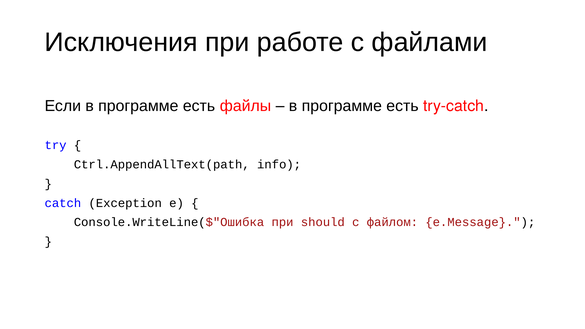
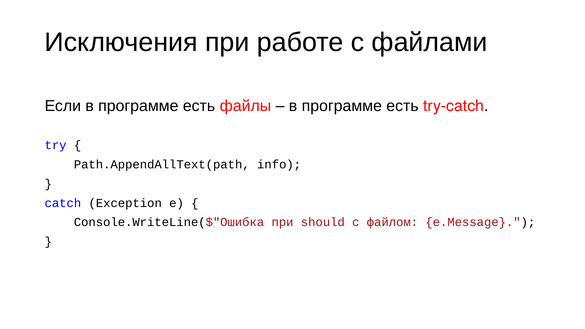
Ctrl.AppendAllText(path: Ctrl.AppendAllText(path -> Path.AppendAllText(path (162, 165)
